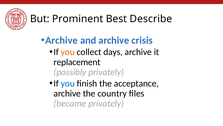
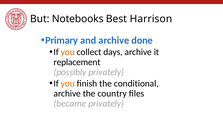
Prominent: Prominent -> Notebooks (78, 19)
Describe: Describe -> Harrison (151, 19)
Archive: Archive -> Primary (62, 40)
crisis: crisis -> done (142, 40)
you colour: blue -> orange (68, 83)
acceptance: acceptance -> conditional (136, 83)
